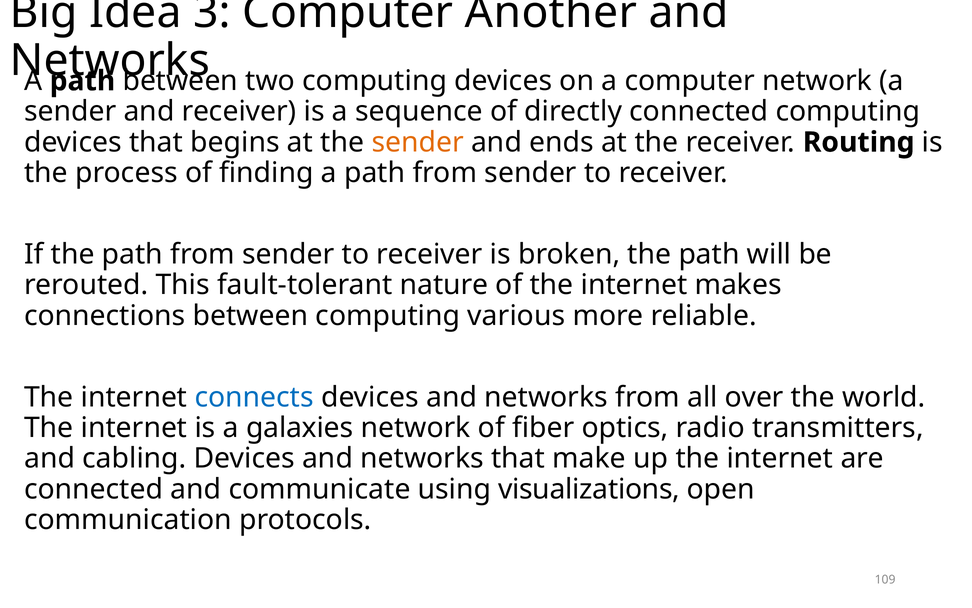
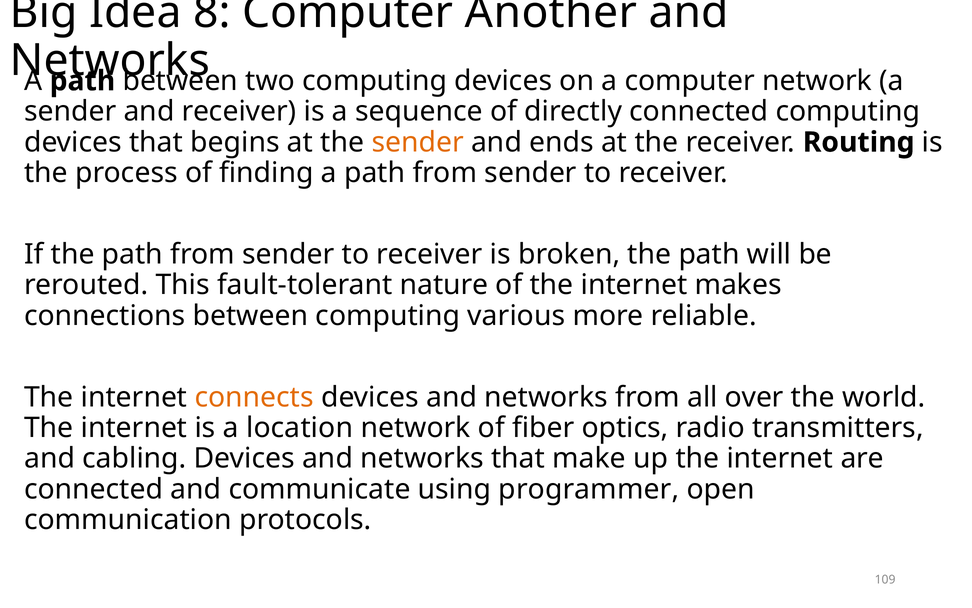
3: 3 -> 8 (212, 12)
connects colour: blue -> orange (254, 397)
galaxies: galaxies -> location (300, 428)
visualizations: visualizations -> programmer (589, 489)
